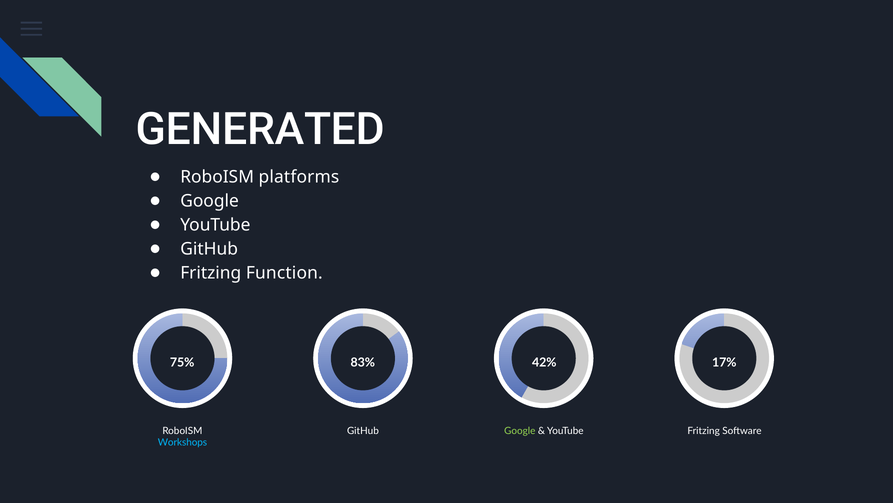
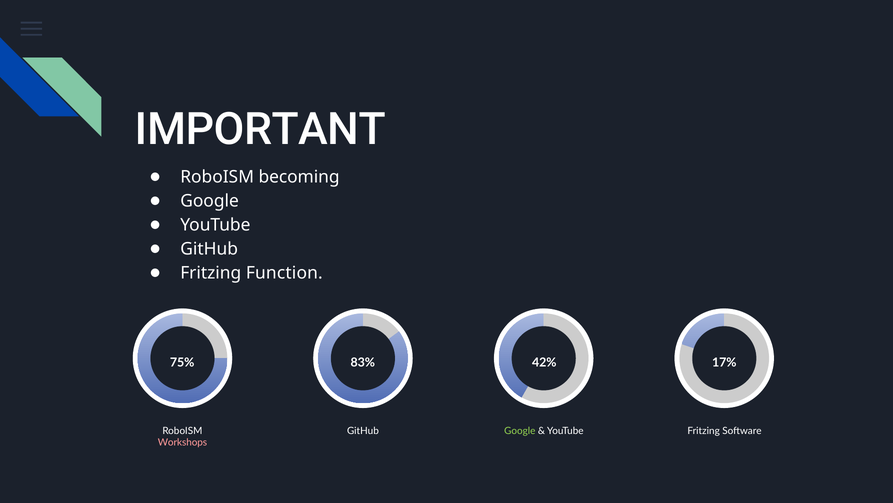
GENERATED: GENERATED -> IMPORTANT (260, 129)
platforms: platforms -> becoming (299, 177)
Workshops colour: light blue -> pink (182, 442)
